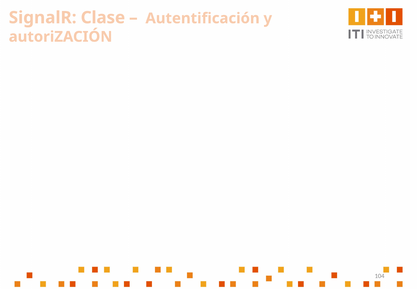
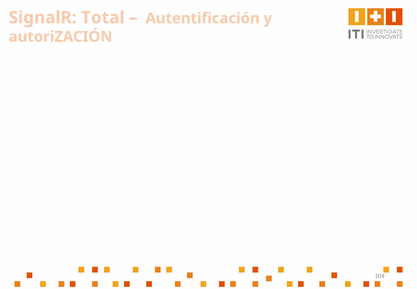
Clase: Clase -> Total (103, 18)
